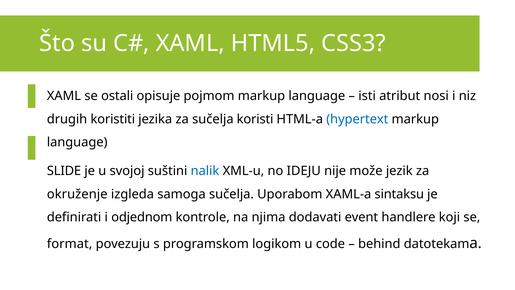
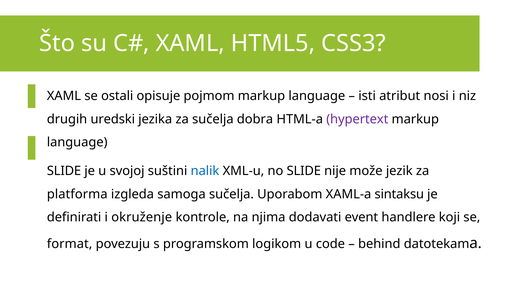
koristiti: koristiti -> uredski (113, 119)
koristi: koristi -> dobra (255, 119)
hypertext colour: blue -> purple (357, 119)
no IDEJU: IDEJU -> SLIDE (304, 171)
okruženje: okruženje -> platforma (77, 194)
odjednom: odjednom -> okruženje (142, 217)
